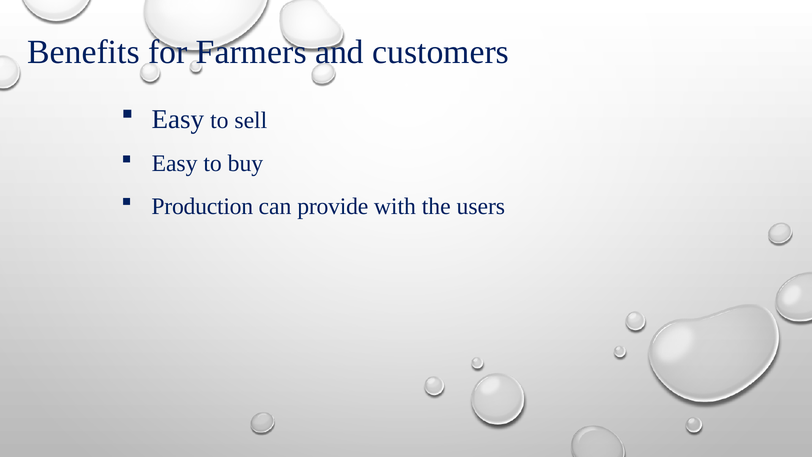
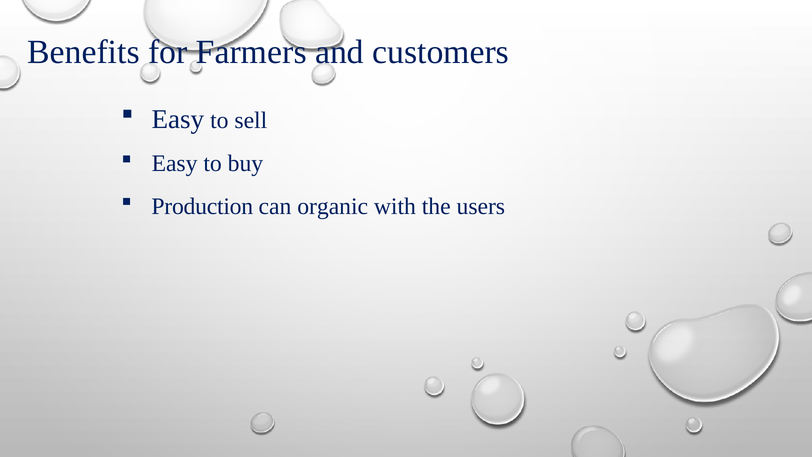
provide: provide -> organic (333, 206)
